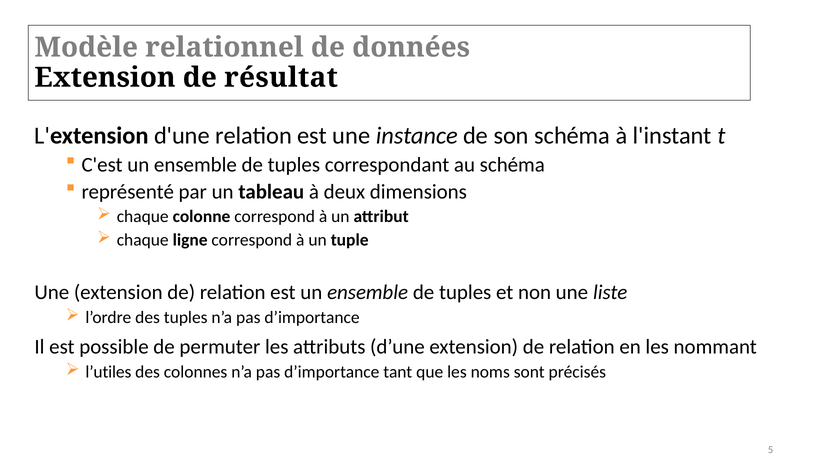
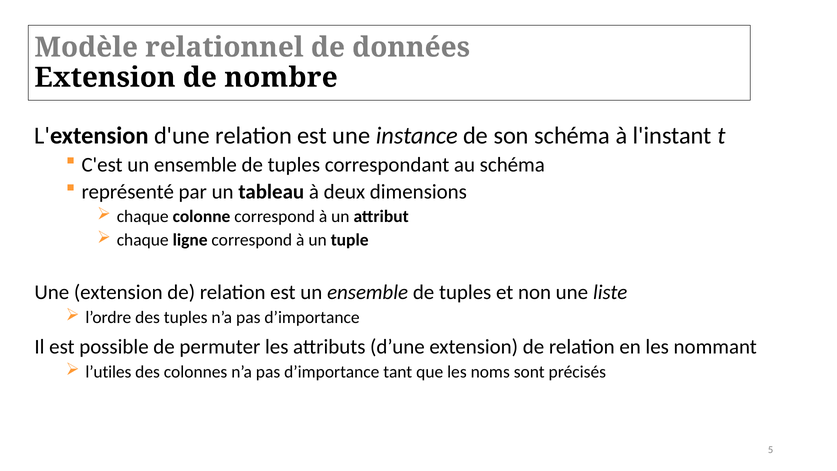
résultat: résultat -> nombre (281, 77)
